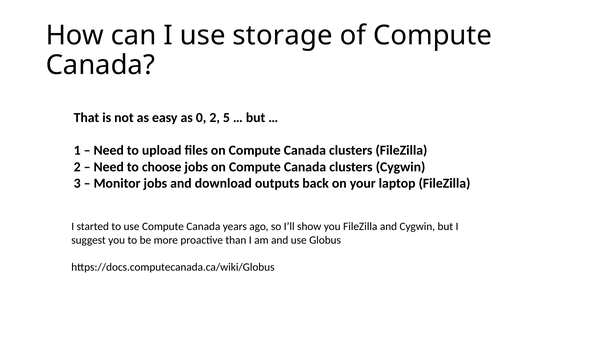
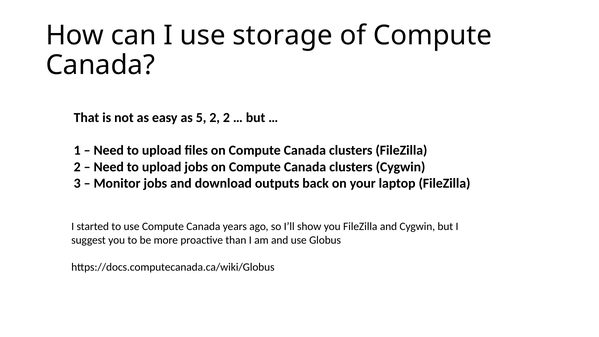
0: 0 -> 5 (201, 117)
2 5: 5 -> 2 (226, 117)
choose: choose -> upload (162, 167)
